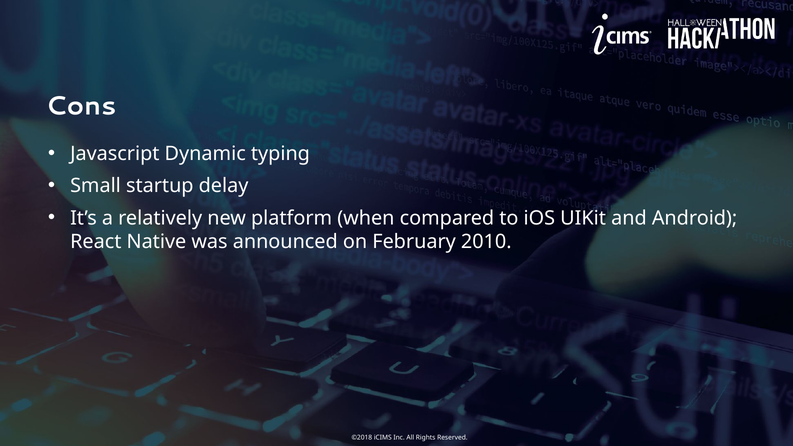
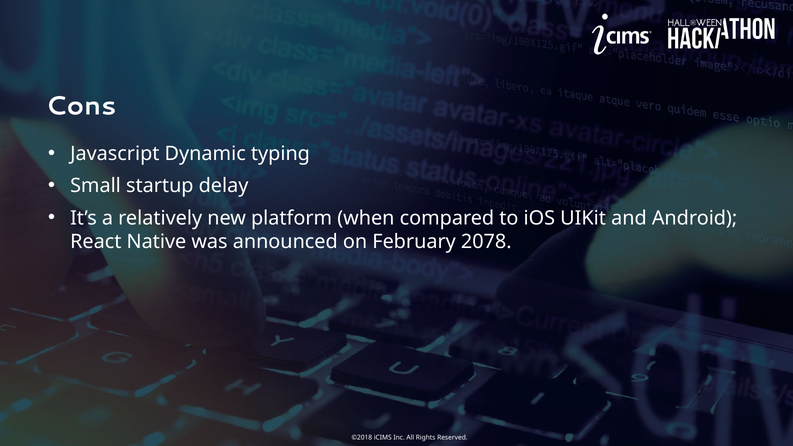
2010: 2010 -> 2078 (486, 242)
